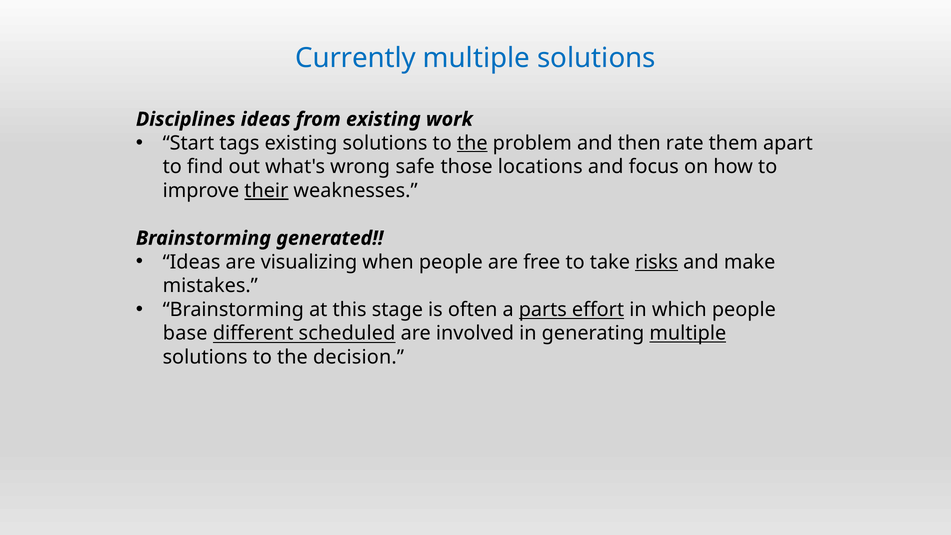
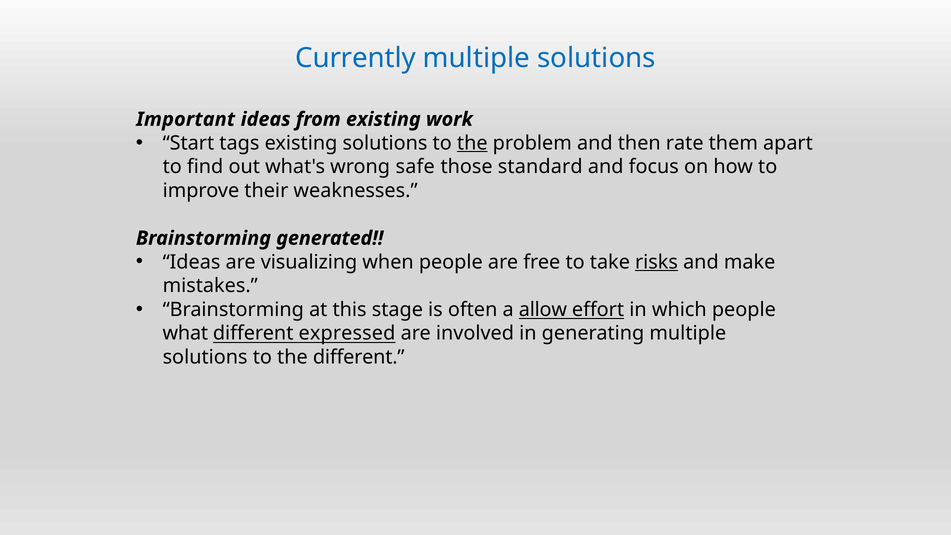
Disciplines: Disciplines -> Important (186, 119)
locations: locations -> standard (540, 167)
their underline: present -> none (266, 191)
parts: parts -> allow (543, 310)
base: base -> what (185, 333)
scheduled: scheduled -> expressed (347, 333)
multiple underline: present -> none (688, 333)
the decision: decision -> different (359, 357)
